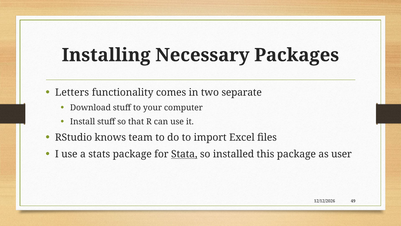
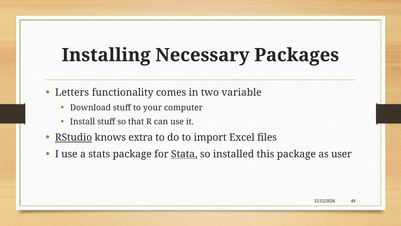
separate: separate -> variable (242, 92)
RStudio underline: none -> present (74, 137)
team: team -> extra (141, 137)
